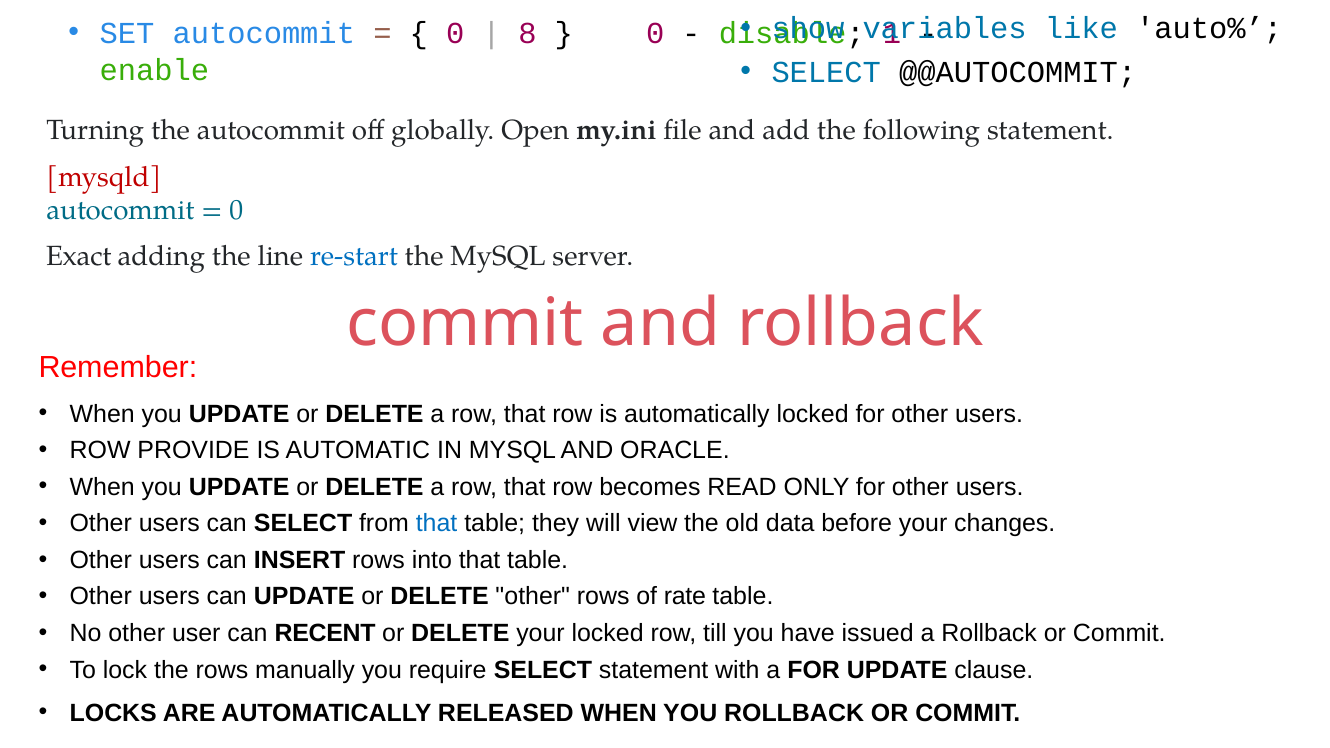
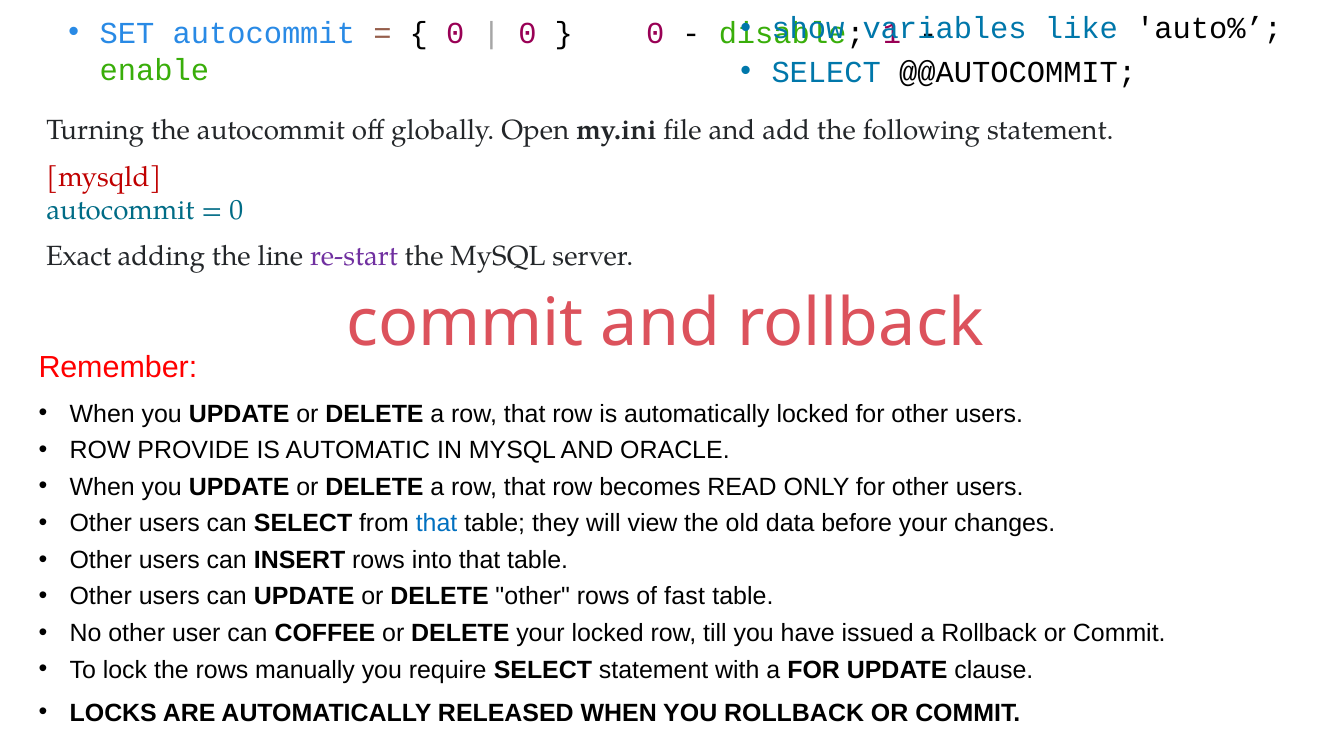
8: 8 -> 0 (528, 34)
re-start colour: blue -> purple (354, 257)
rate: rate -> fast (685, 597)
RECENT: RECENT -> COFFEE (325, 633)
